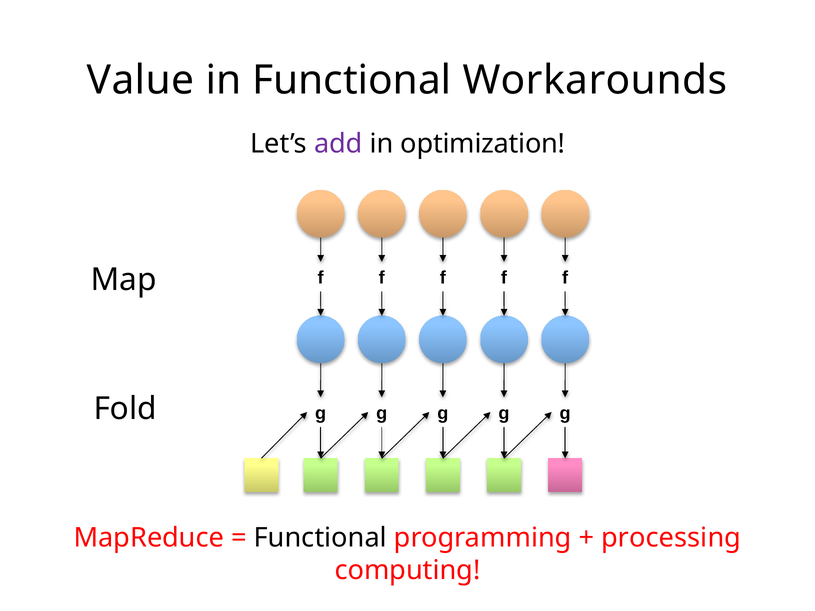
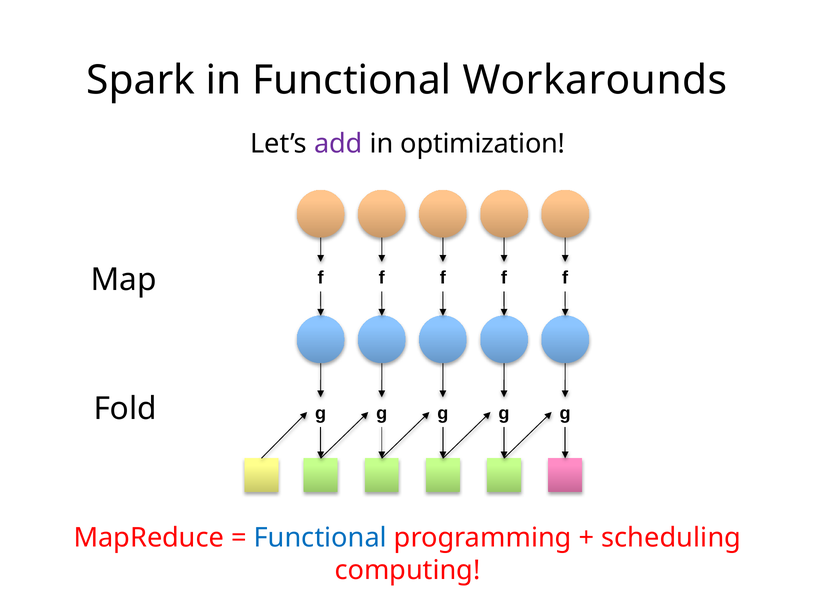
Value: Value -> Spark (141, 80)
Functional colour: black -> blue (320, 538)
processing: processing -> scheduling (671, 538)
